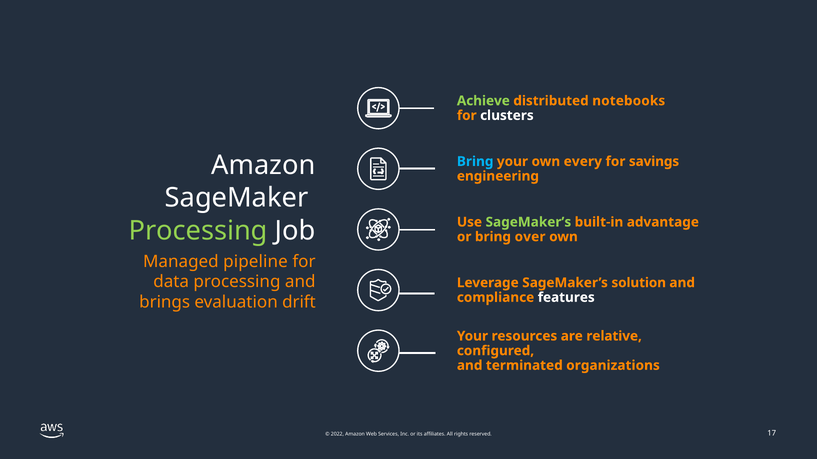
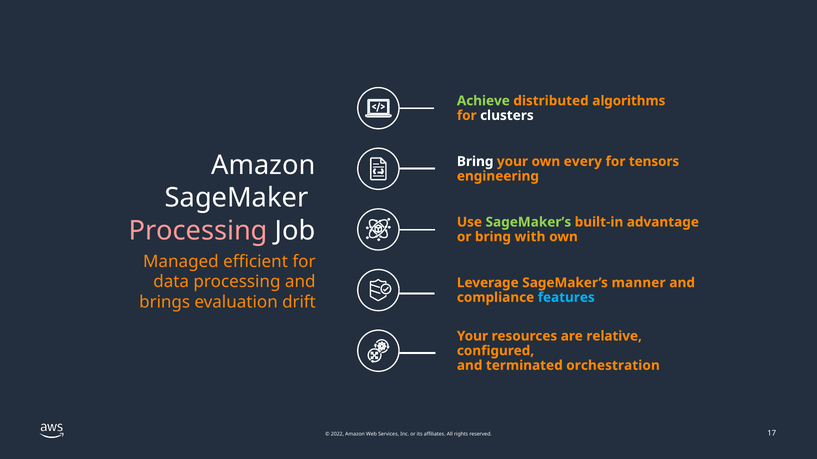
notebooks: notebooks -> algorithms (629, 101)
Bring colour: light blue -> white (475, 162)
savings: savings -> tensors (654, 162)
Processing colour: light green -> pink (198, 231)
over: over -> with (530, 237)
pipeline: pipeline -> efficient (256, 262)
solution: solution -> manner (639, 283)
features colour: white -> light blue (566, 298)
organizations: organizations -> orchestration (613, 366)
